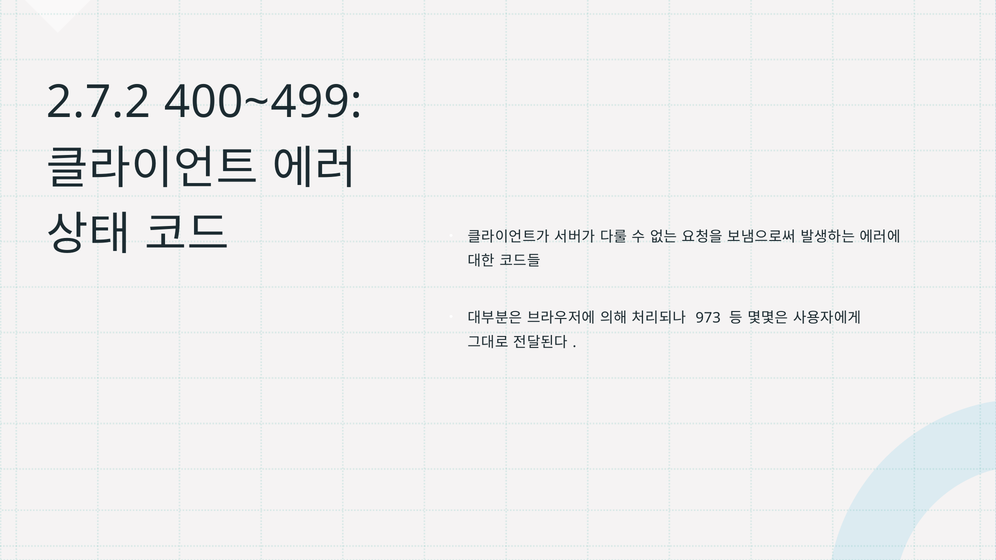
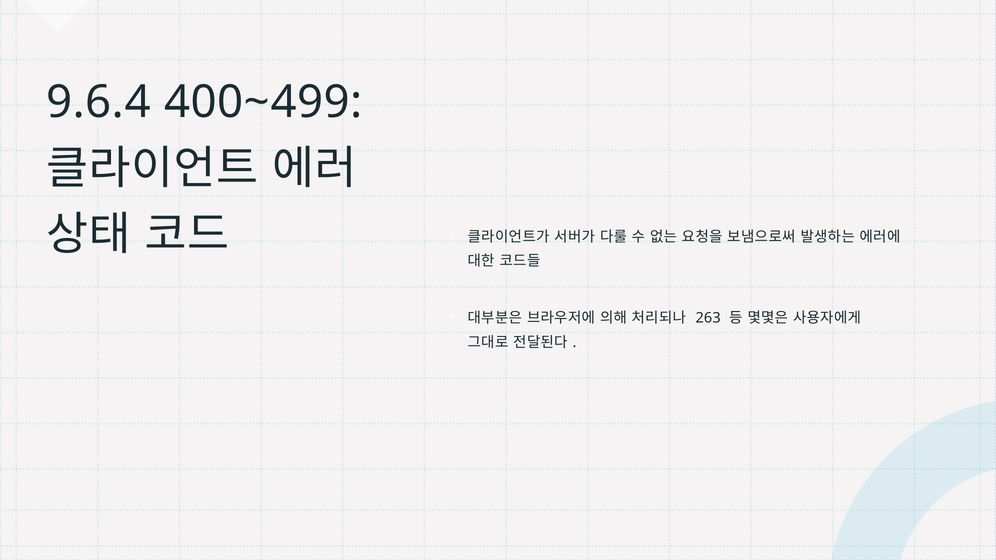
2.7.2: 2.7.2 -> 9.6.4 (98, 102)
973: 973 -> 263 (708, 318)
